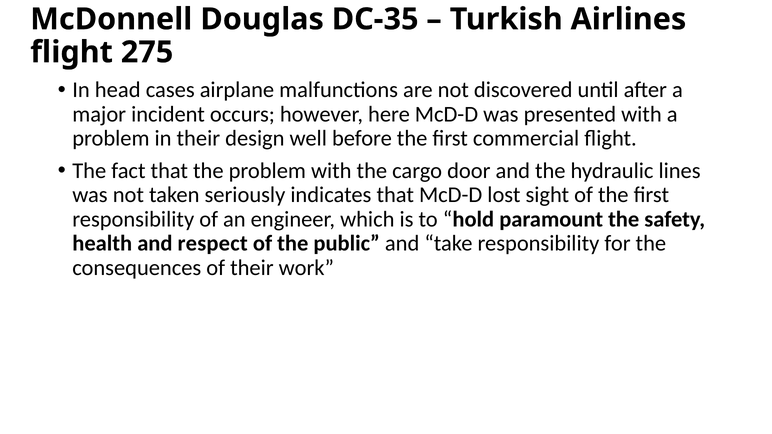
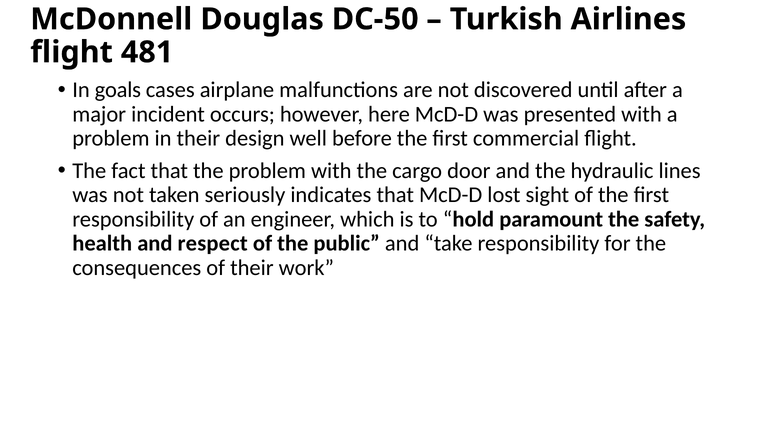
DC-35: DC-35 -> DC-50 (375, 19)
275: 275 -> 481 (147, 52)
head: head -> goals (118, 90)
